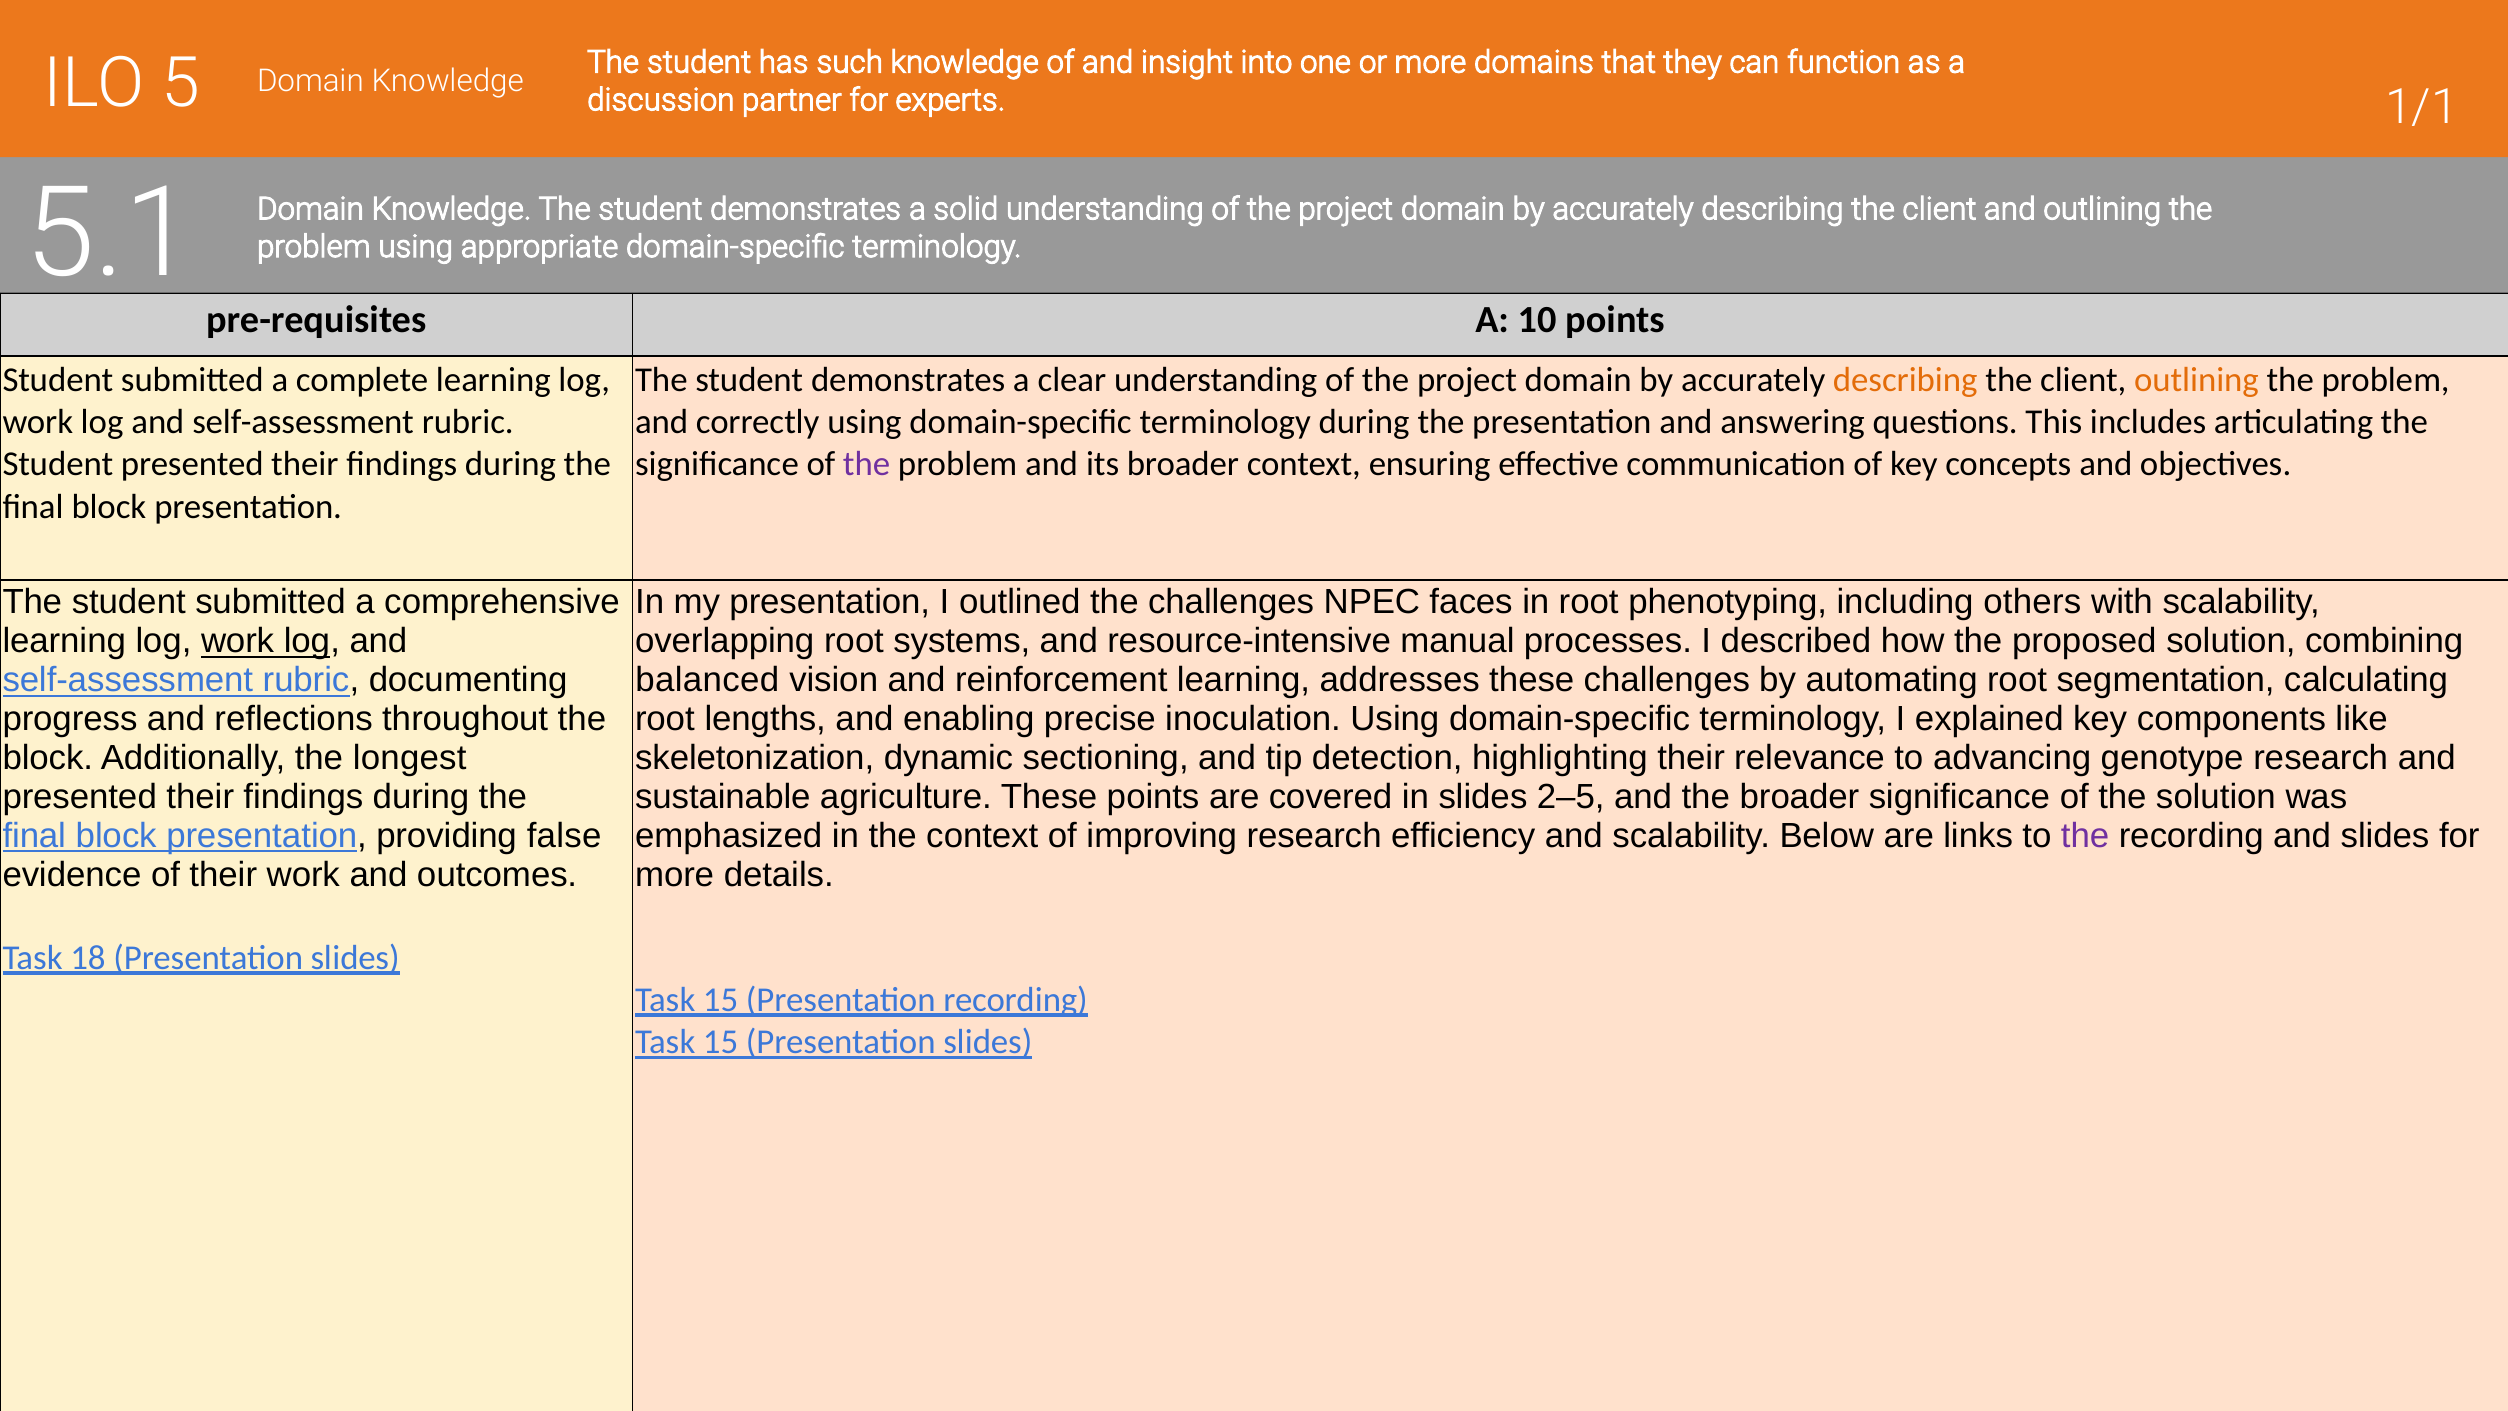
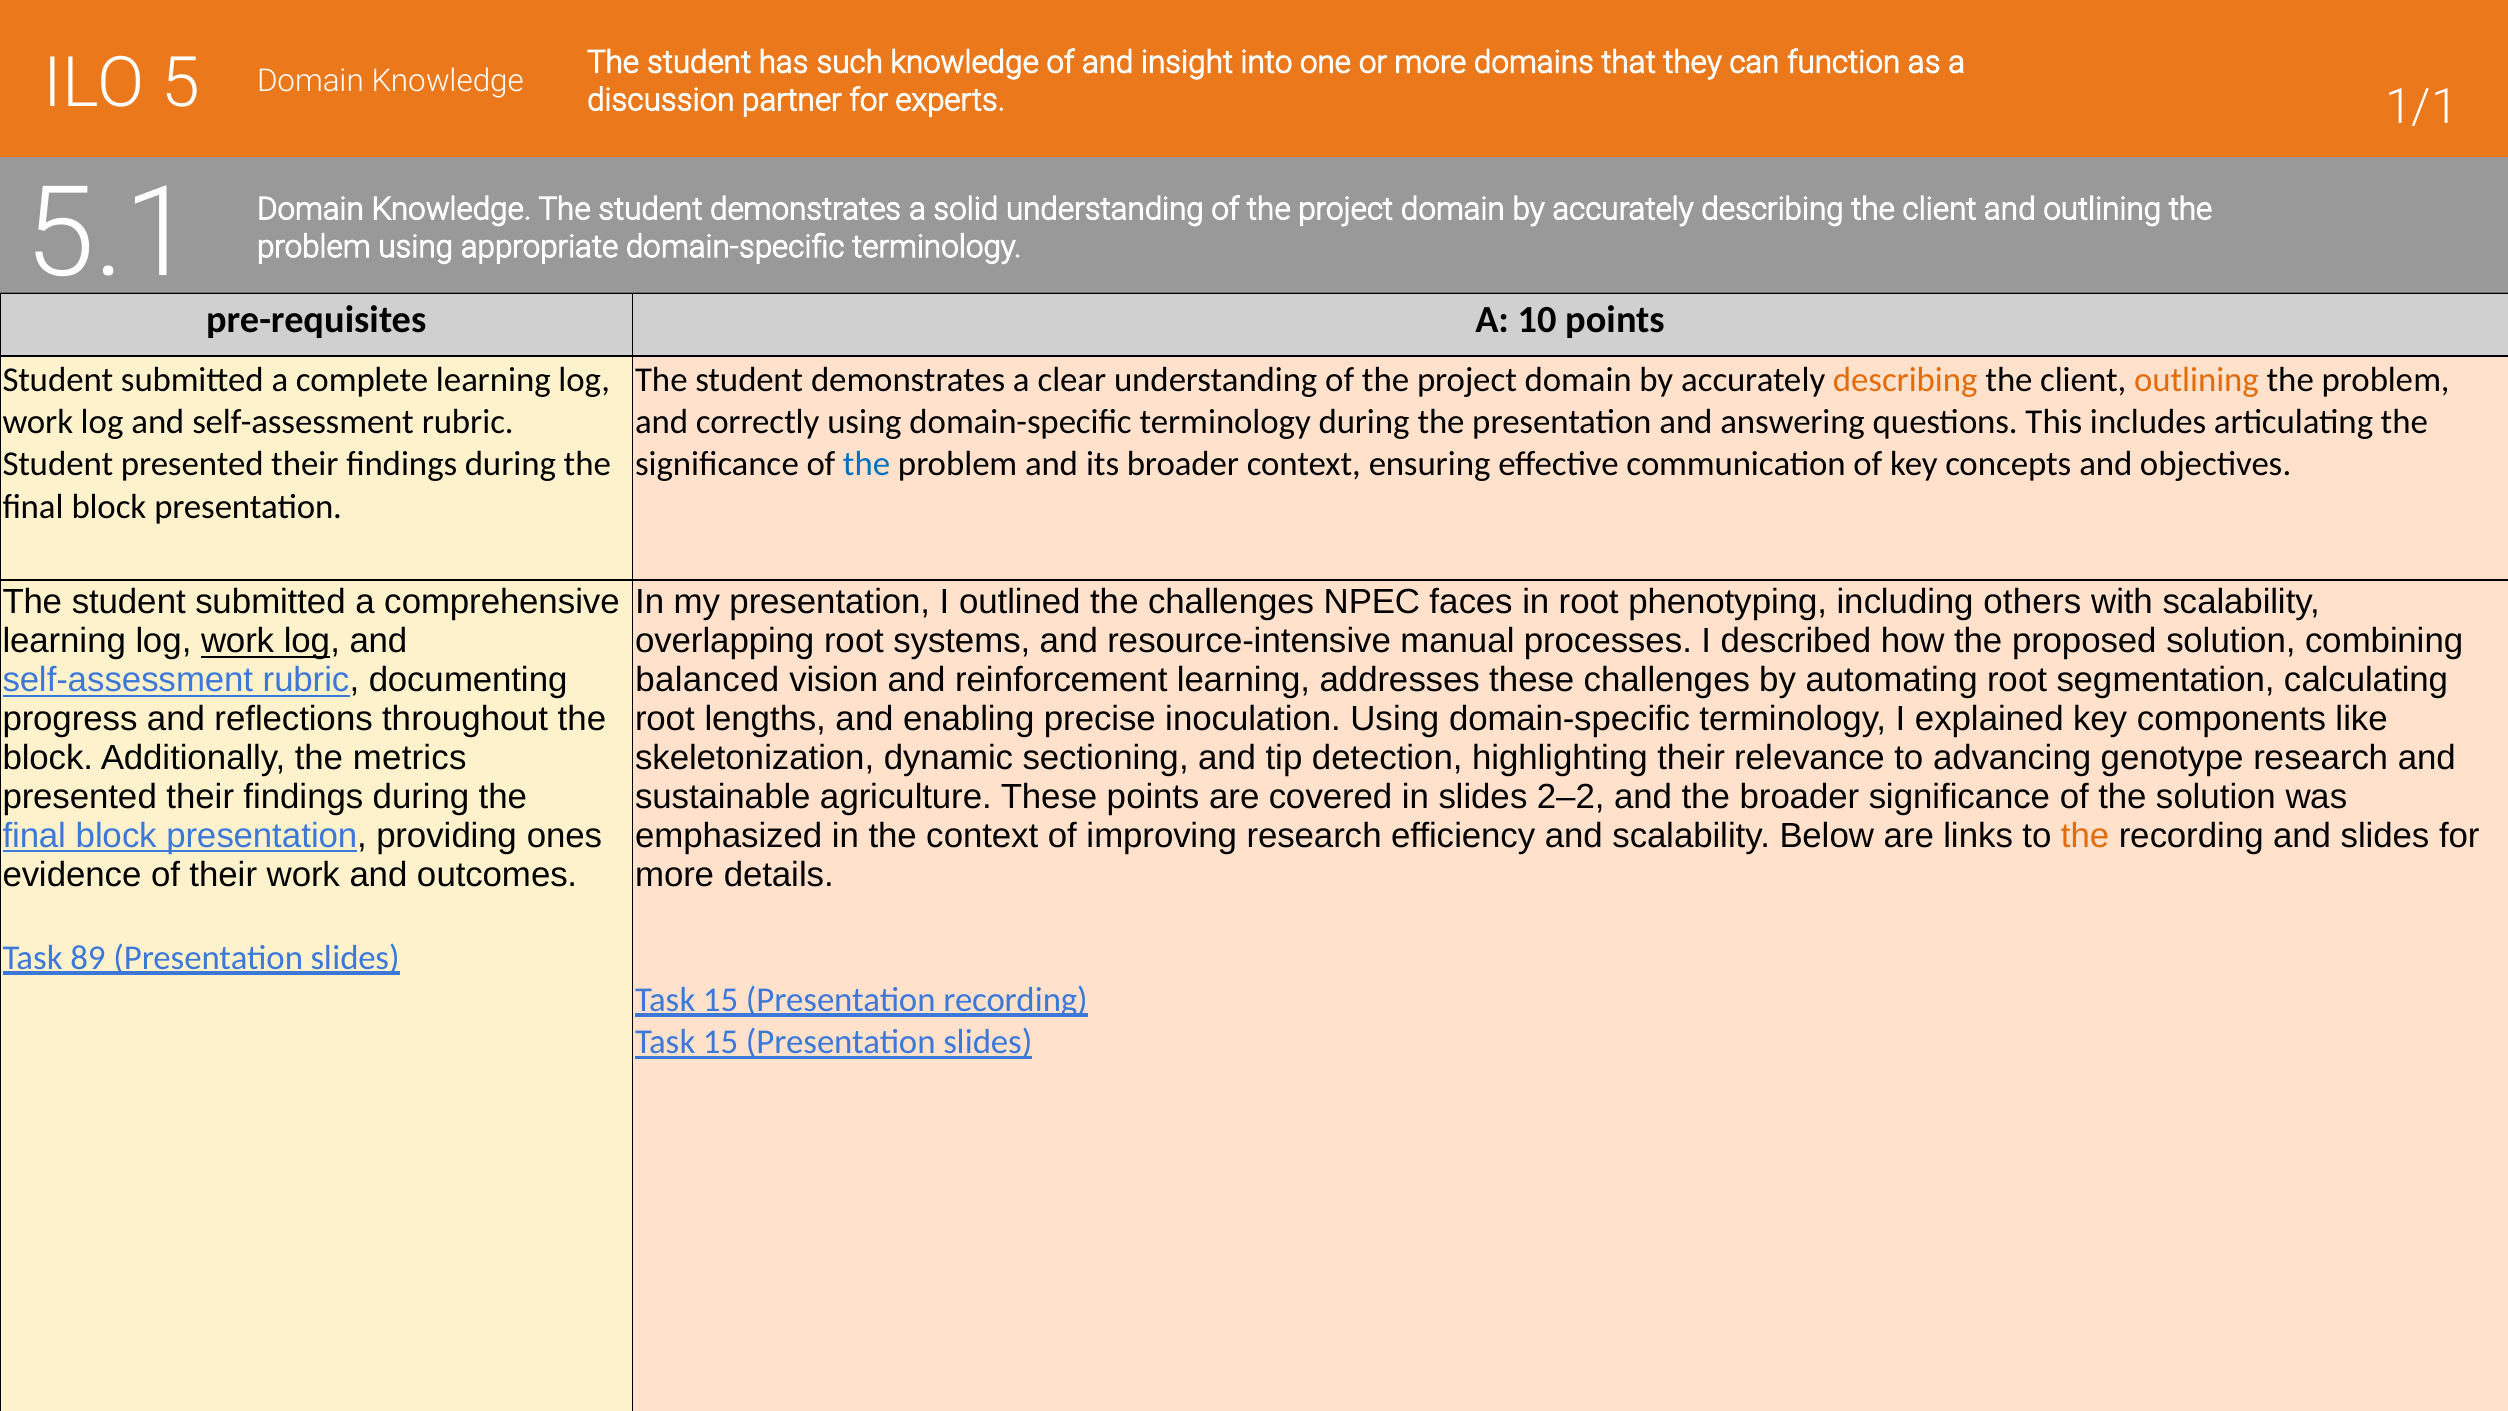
the colour: purple -> blue (867, 464)
longest: longest -> metrics (410, 758)
2–5: 2–5 -> 2–2 (1571, 797)
false: false -> ones (564, 836)
the colour: purple -> orange (2085, 836)
18: 18 -> 89 (88, 957)
